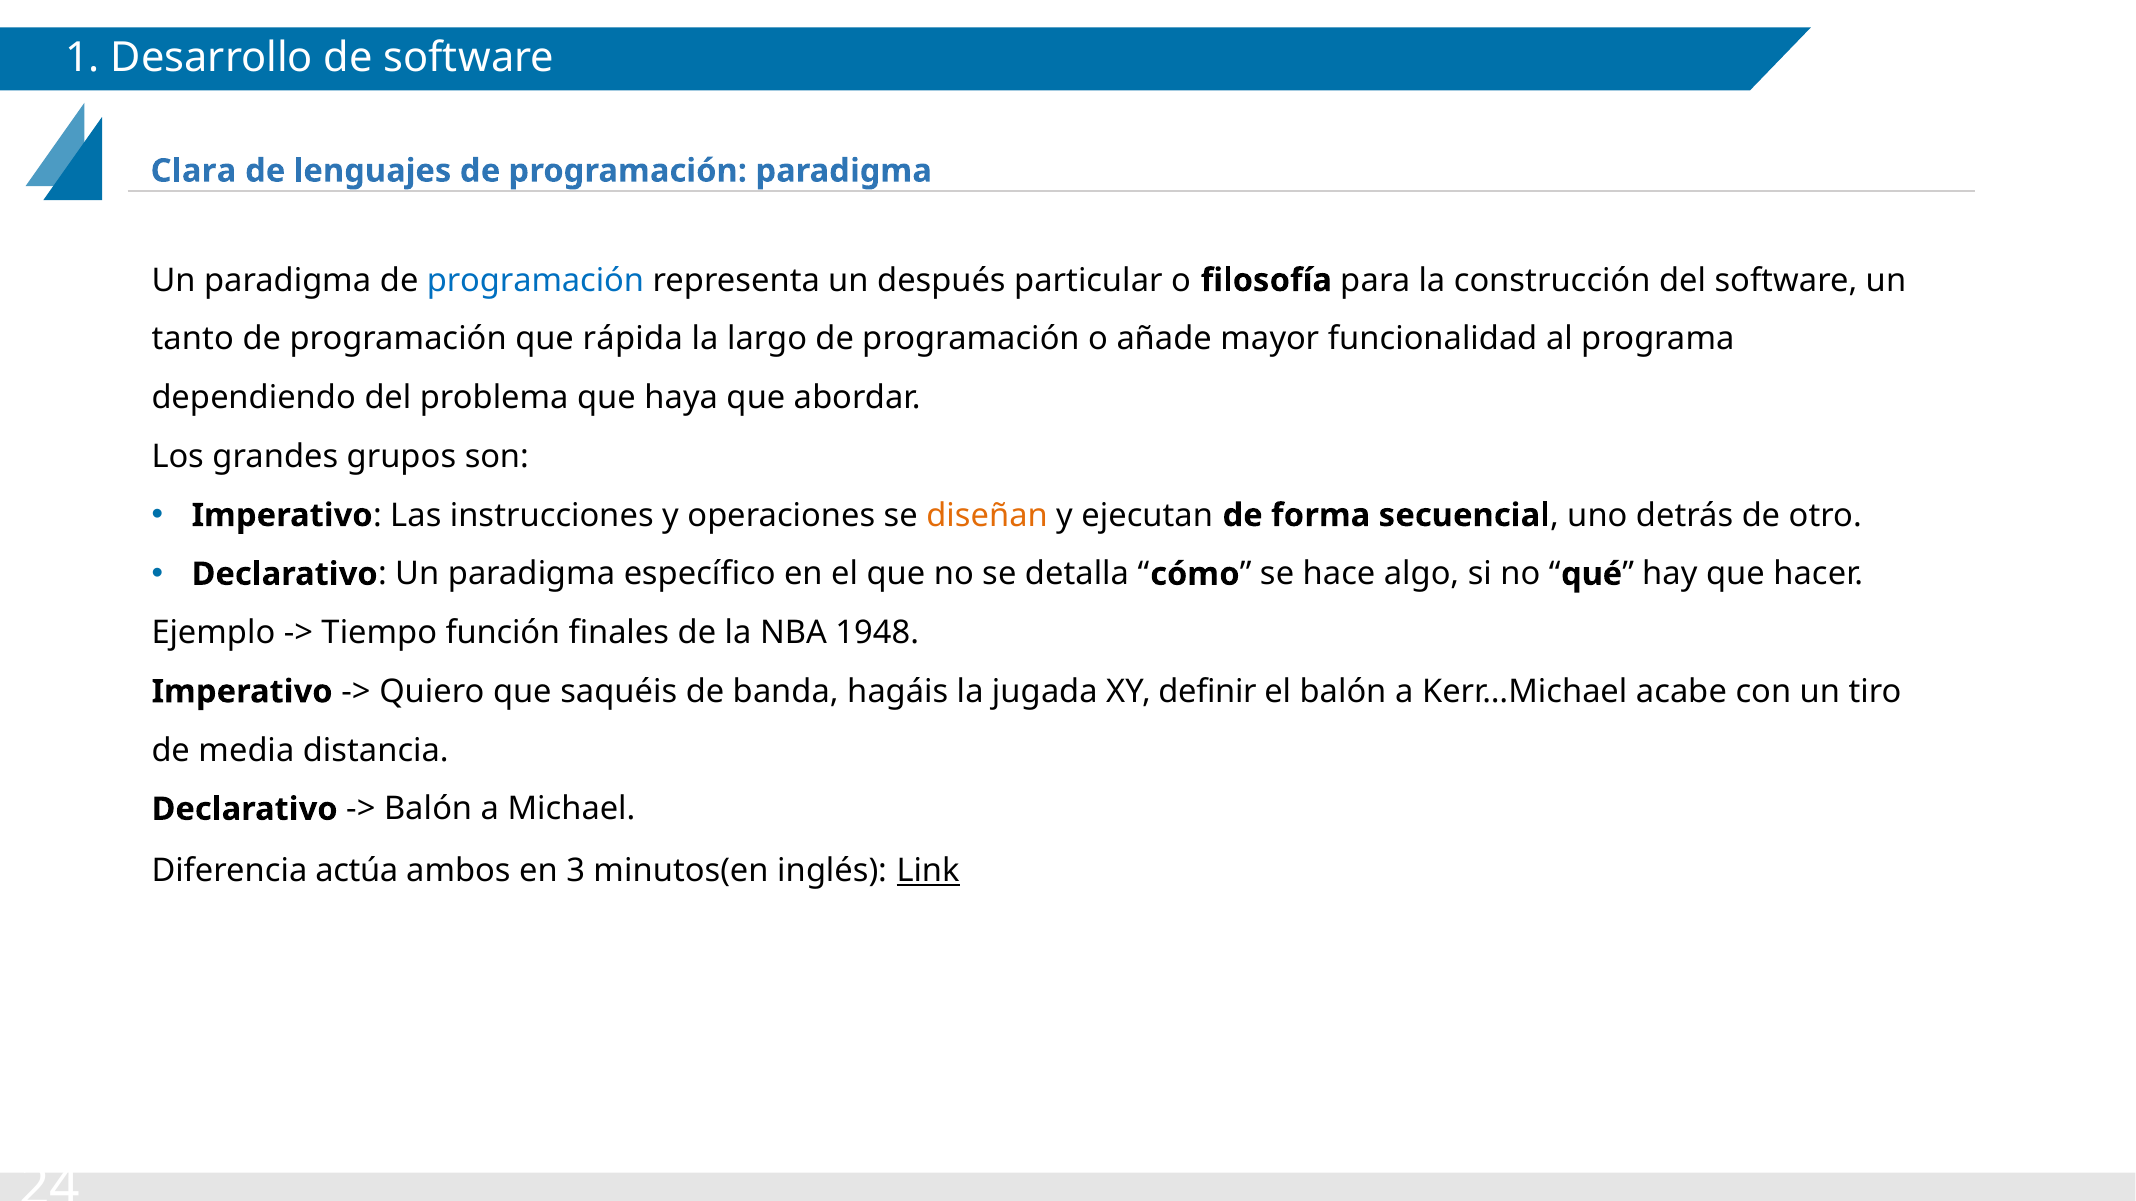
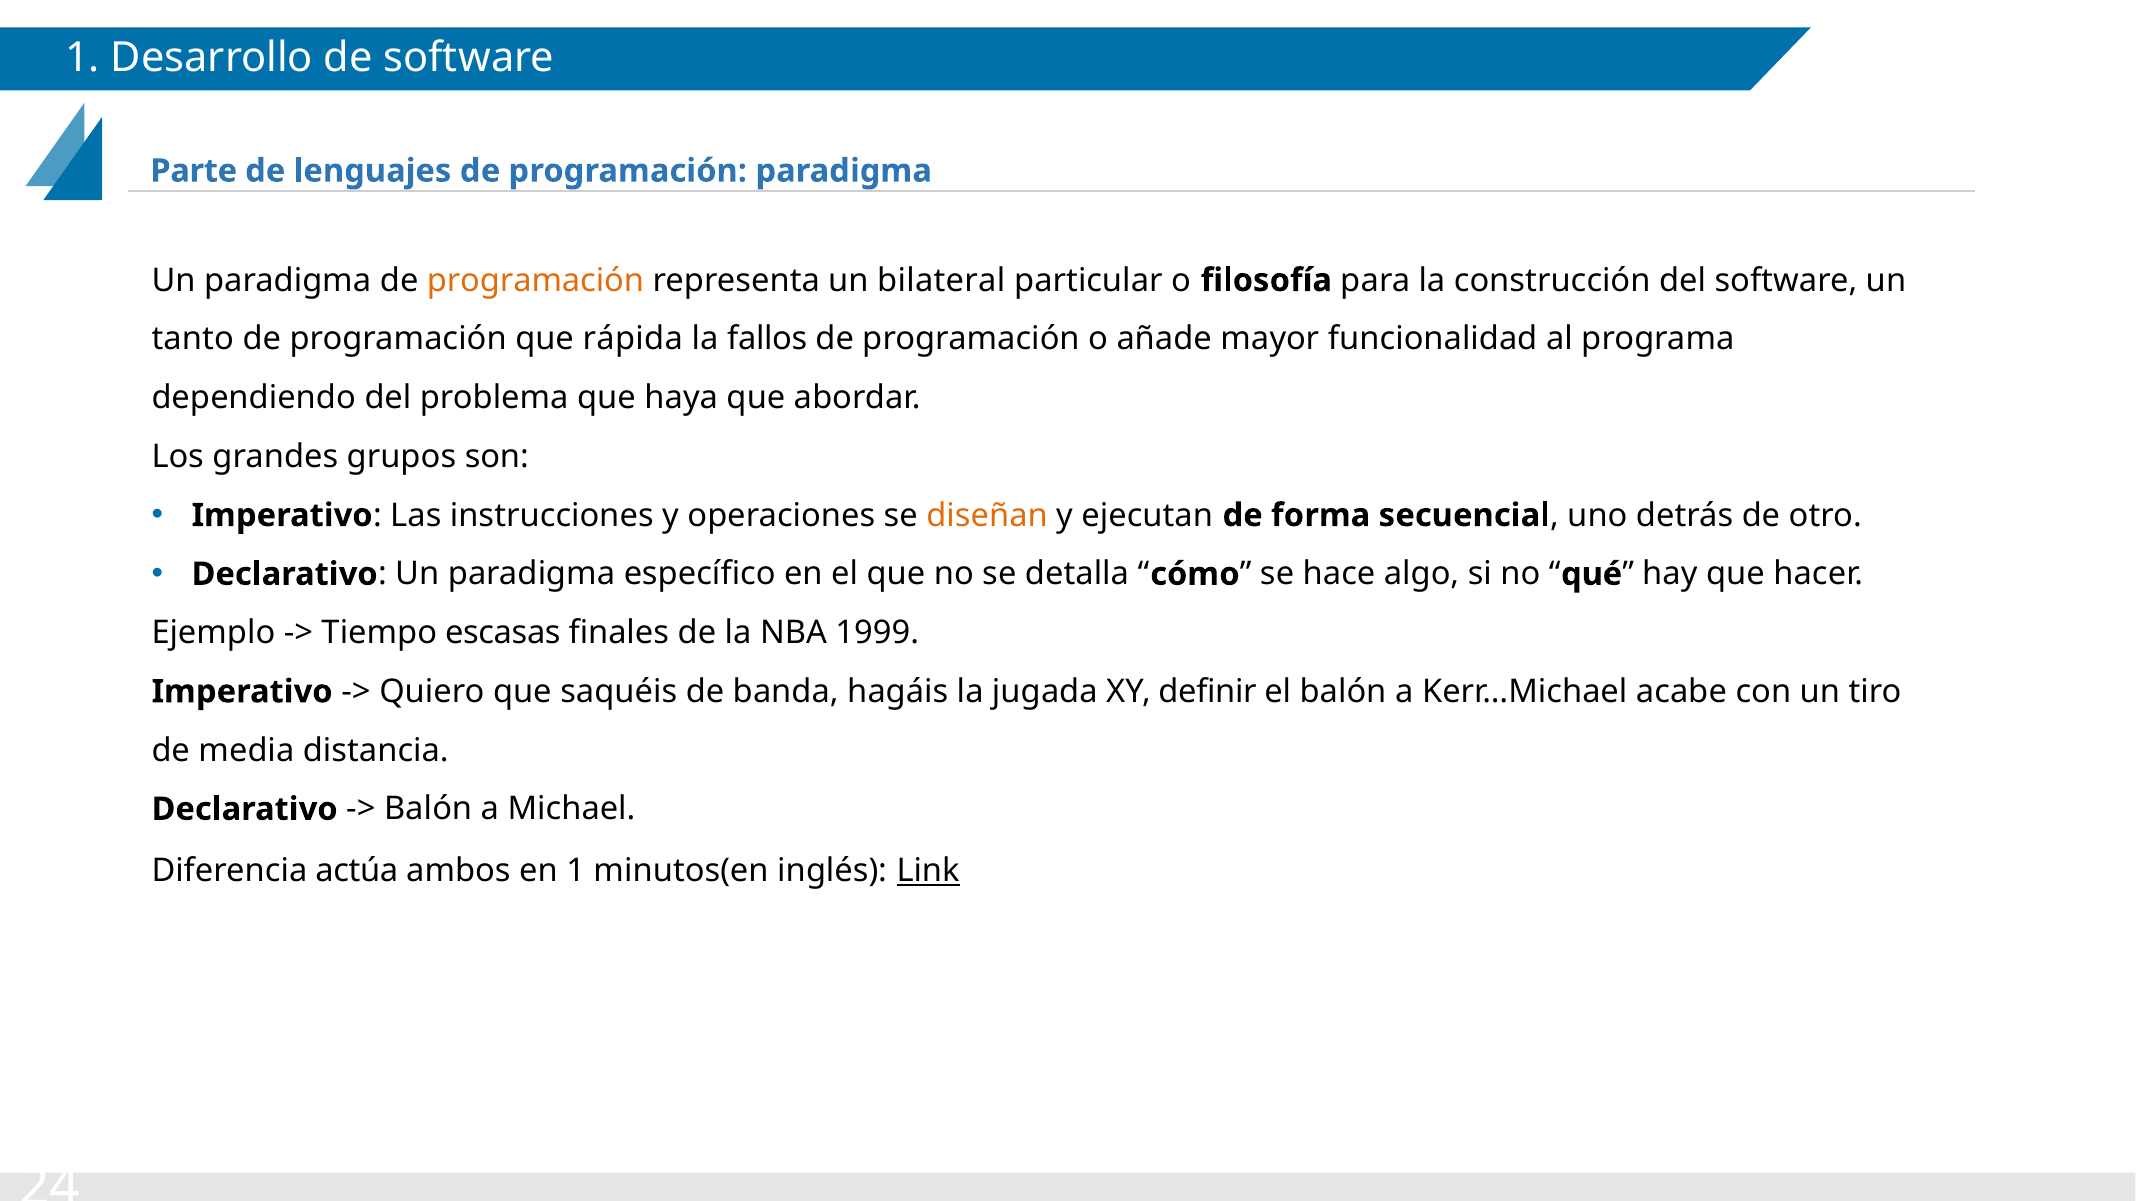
Clara: Clara -> Parte (194, 171)
programación colour: blue -> orange (535, 280)
después: después -> bilateral (941, 280)
largo: largo -> fallos (767, 339)
función: función -> escasas (503, 633)
1948: 1948 -> 1999 (877, 633)
en 3: 3 -> 1 (576, 871)
